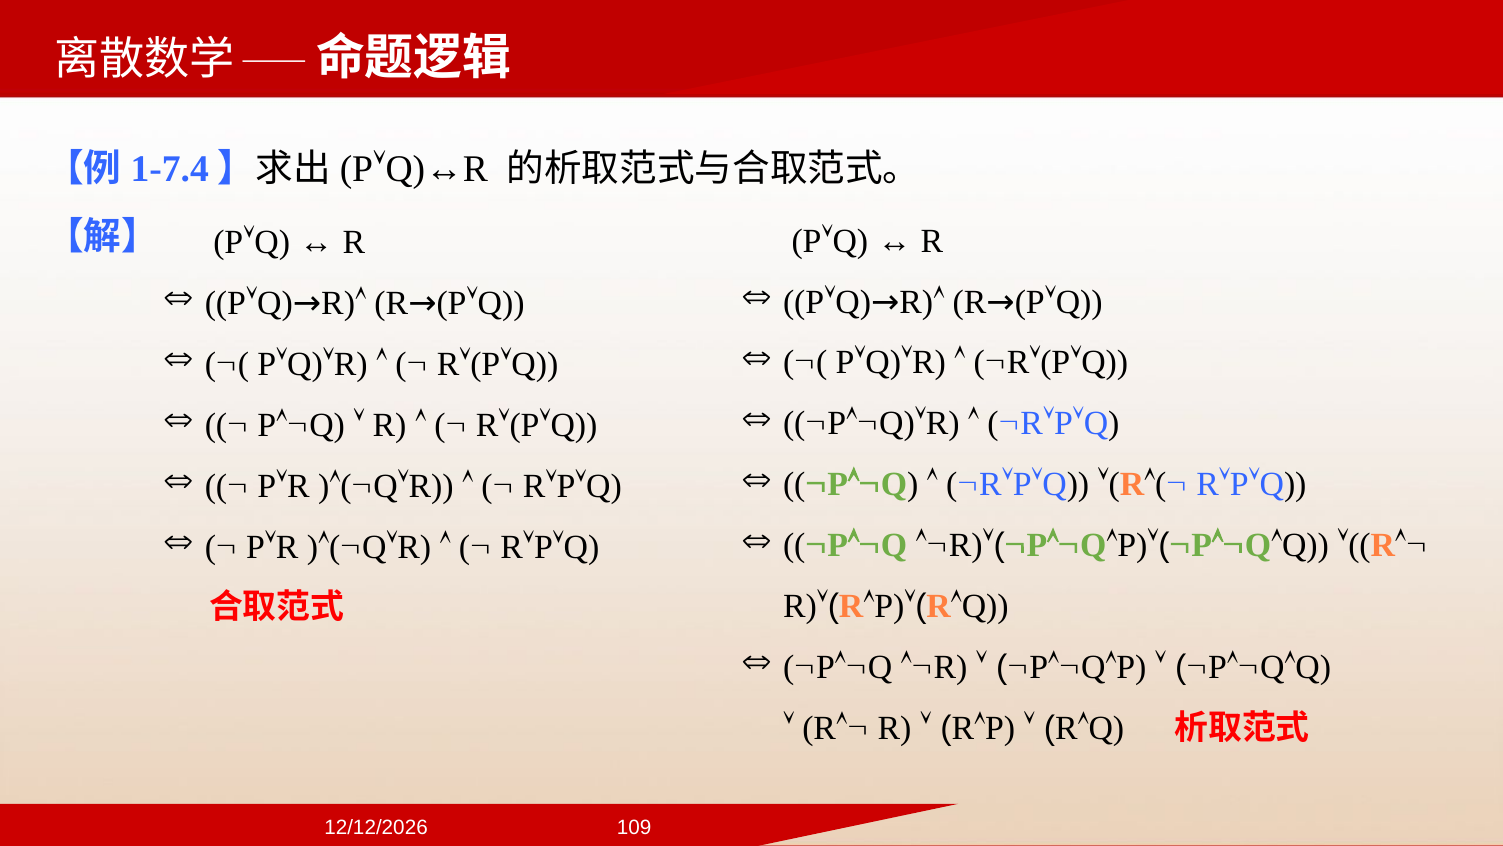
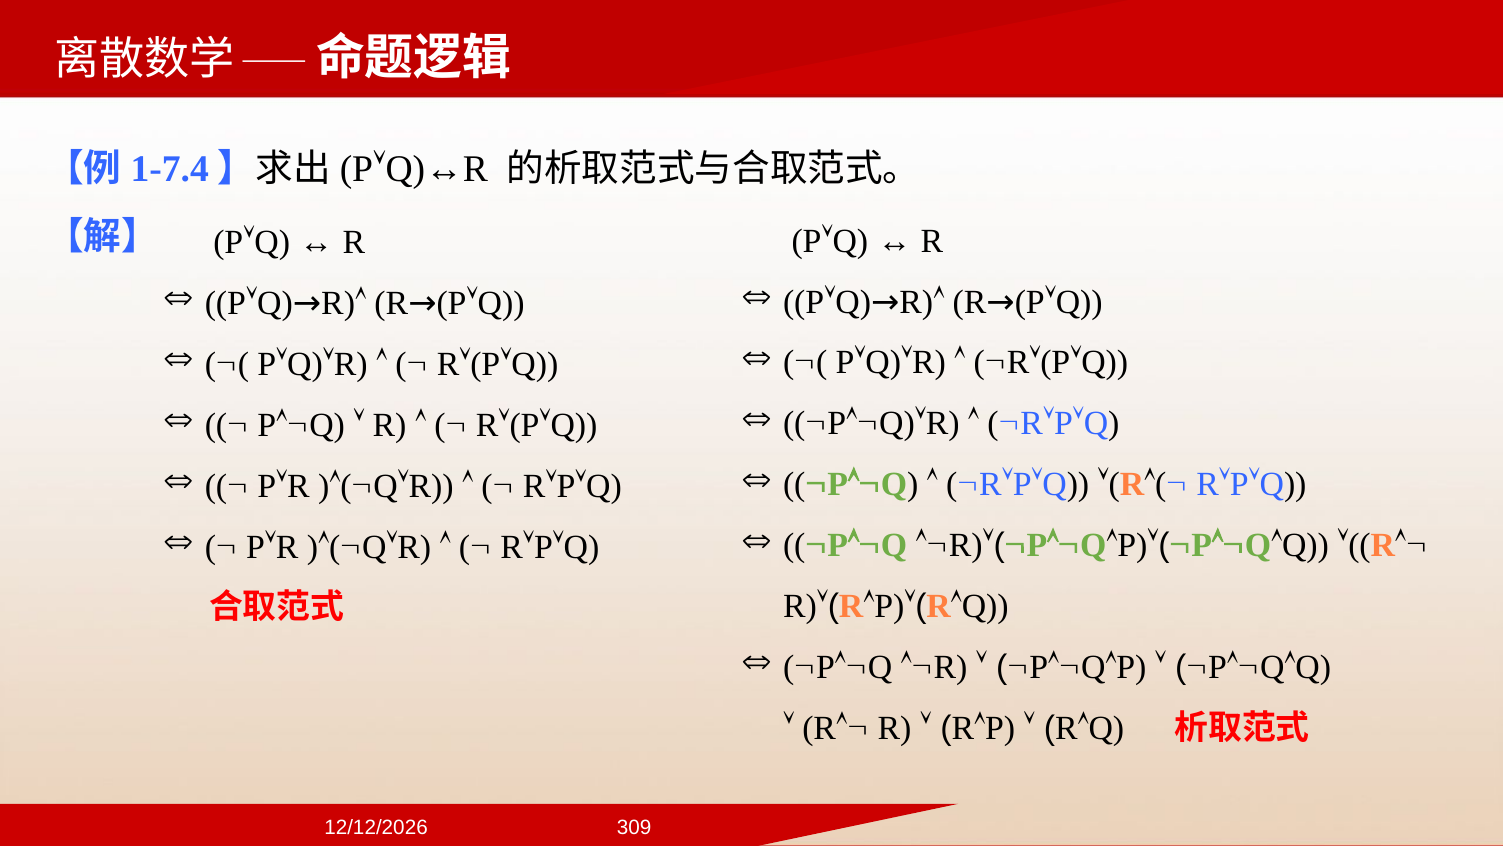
109: 109 -> 309 (634, 827)
